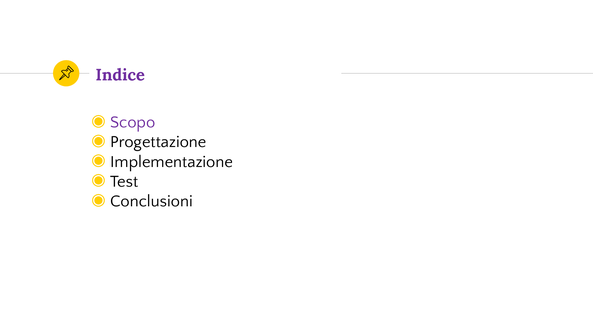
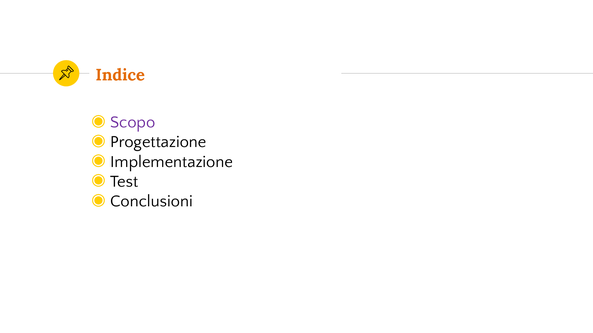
Indice colour: purple -> orange (120, 75)
